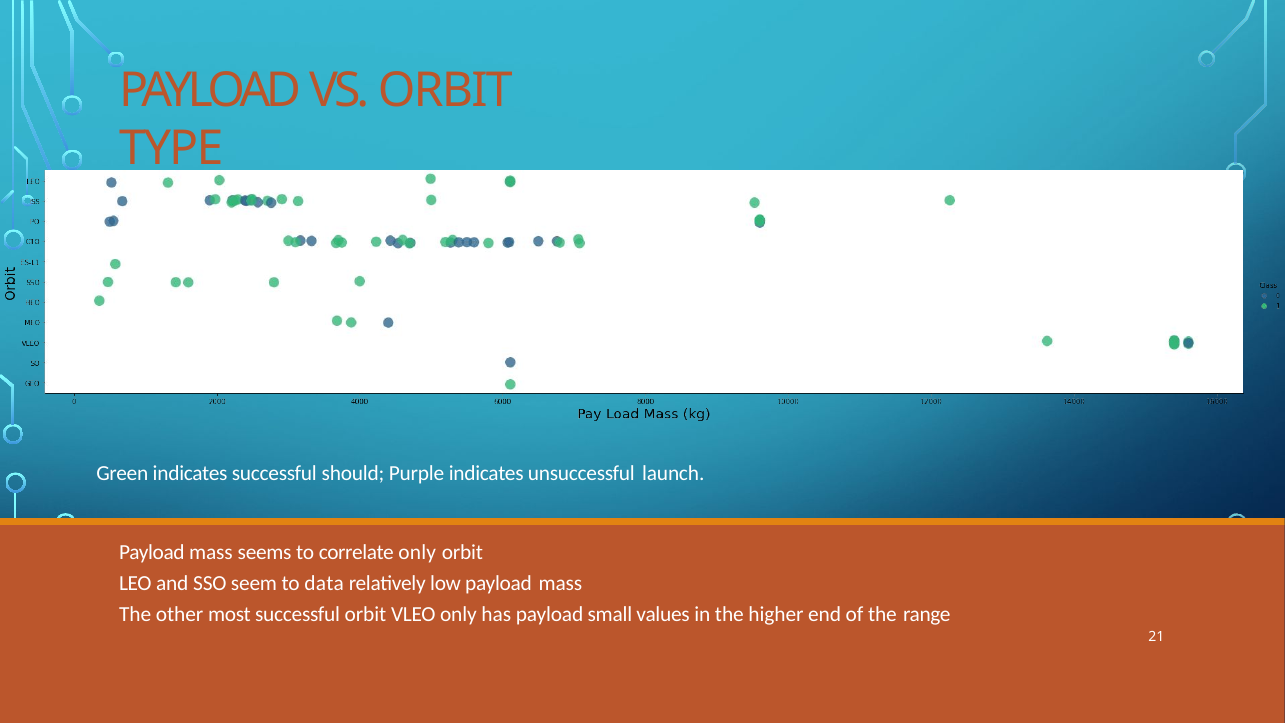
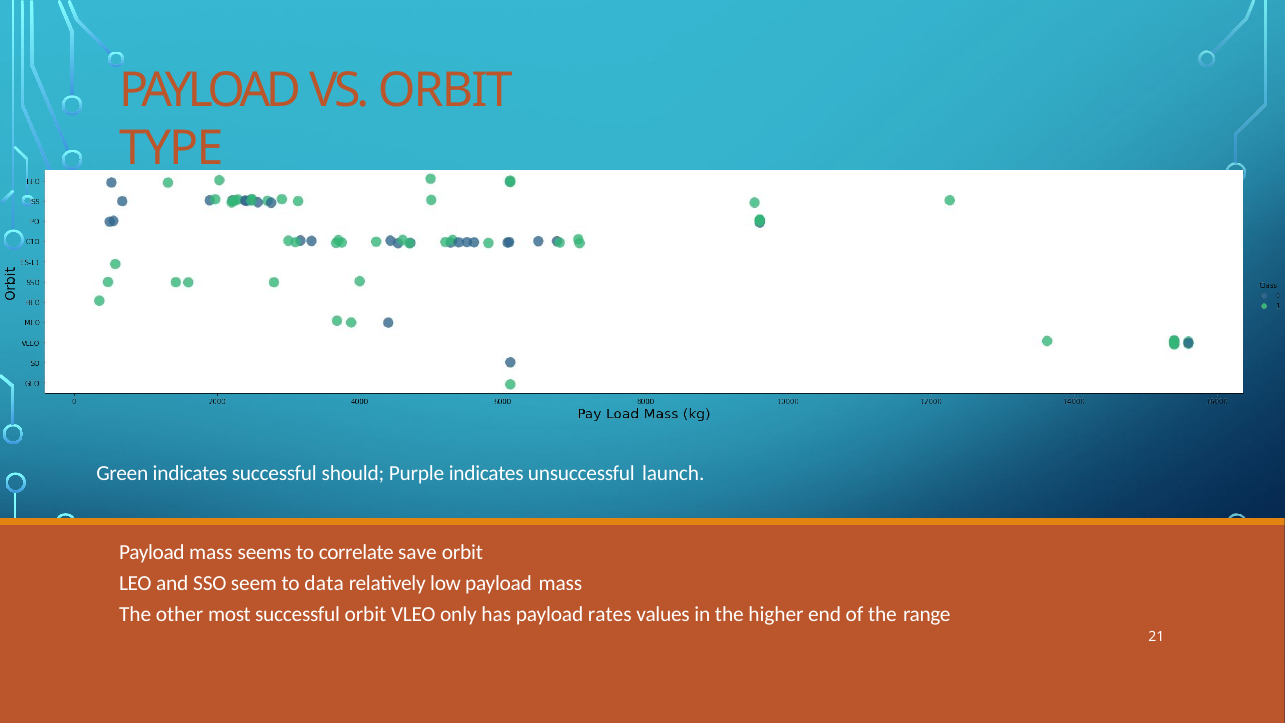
correlate only: only -> save (417, 553)
small: small -> rates (610, 615)
